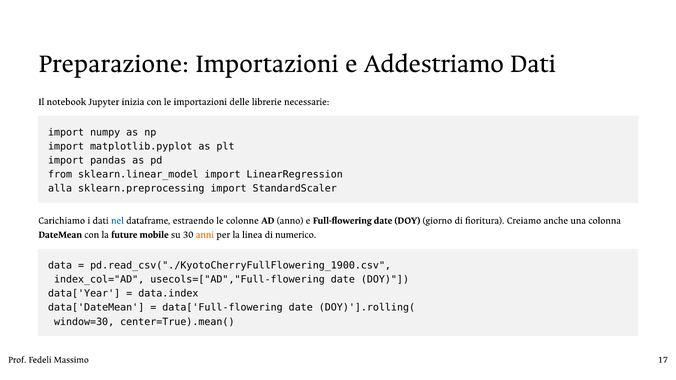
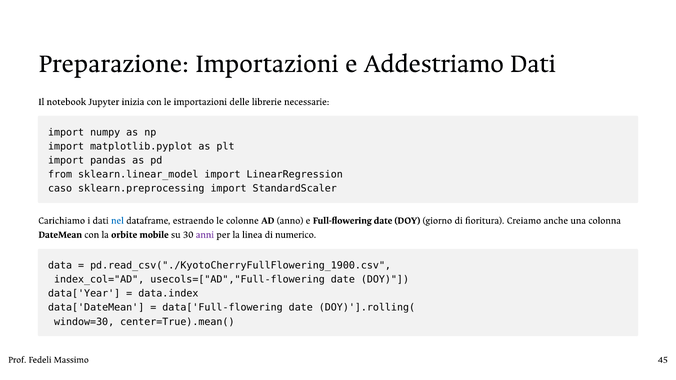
alla: alla -> caso (60, 189)
future: future -> orbite (124, 235)
anni colour: orange -> purple (205, 235)
17: 17 -> 45 (663, 360)
